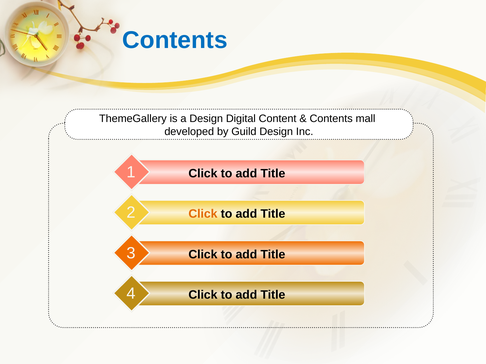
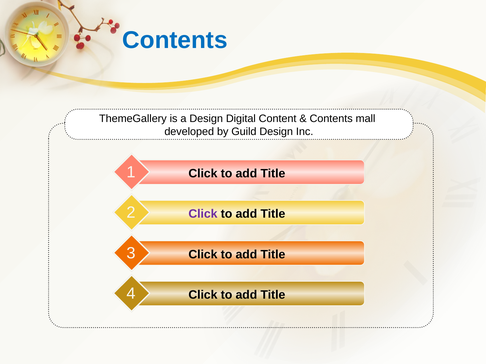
Click colour: orange -> purple (203, 214)
